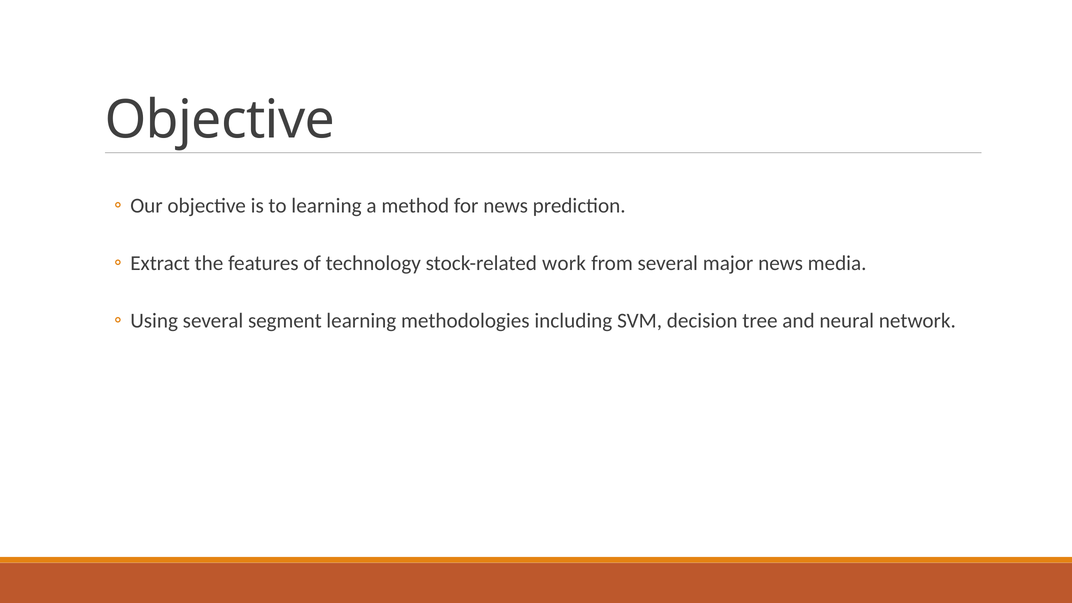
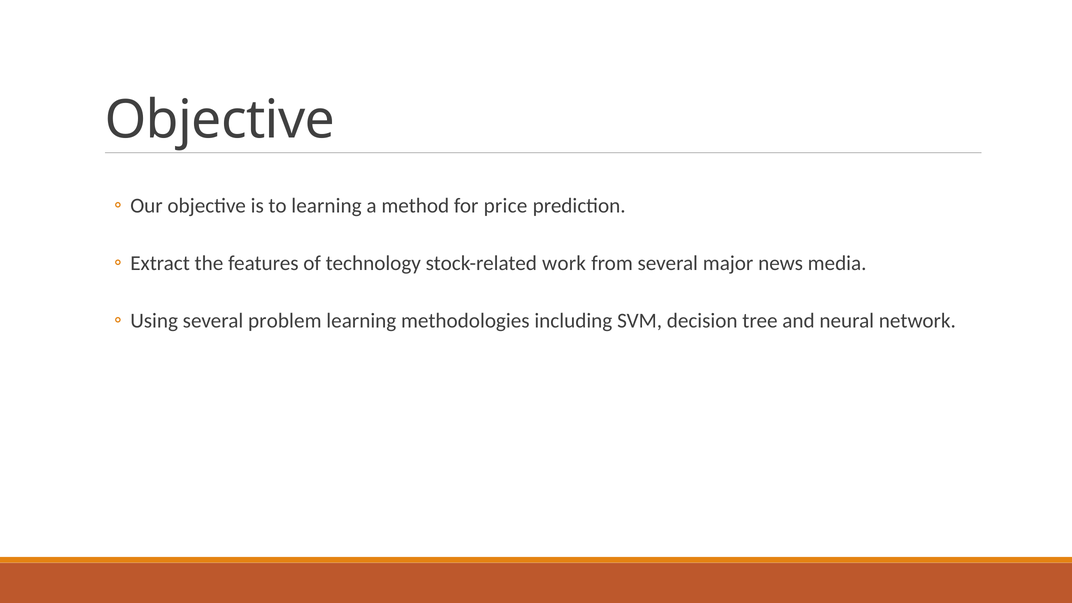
for news: news -> price (505, 206)
segment: segment -> problem (285, 321)
